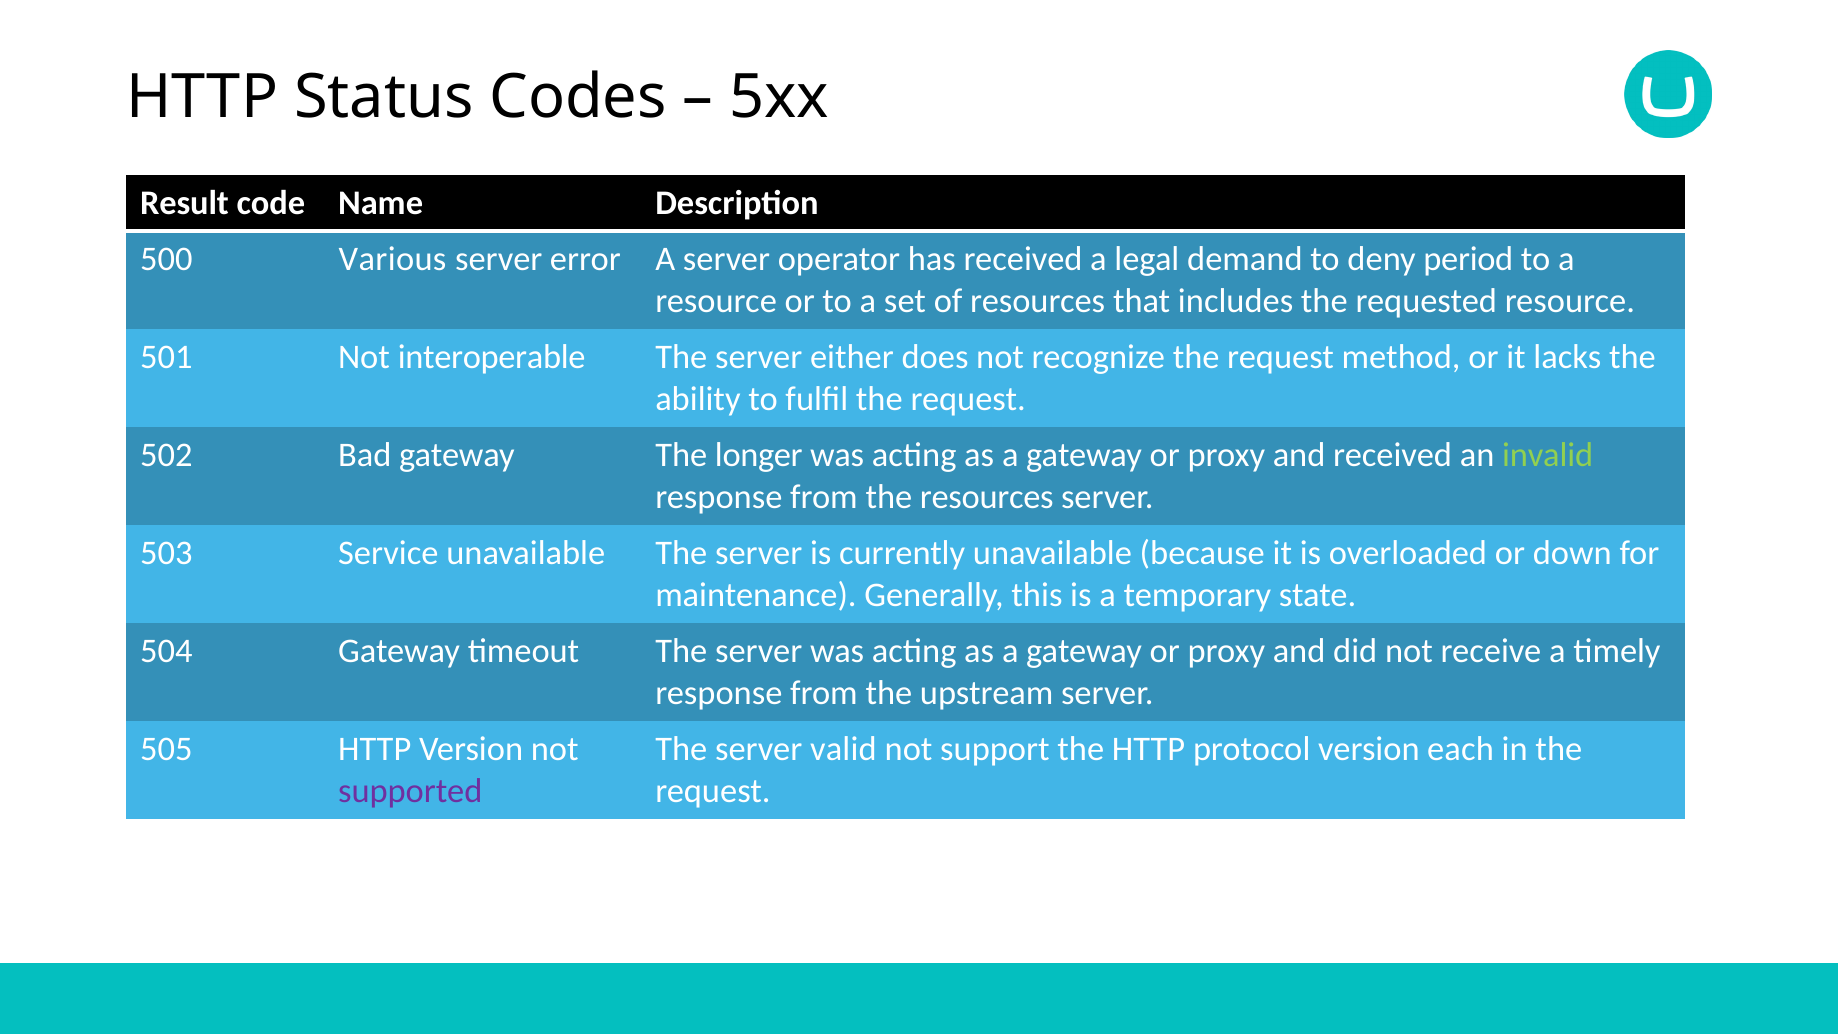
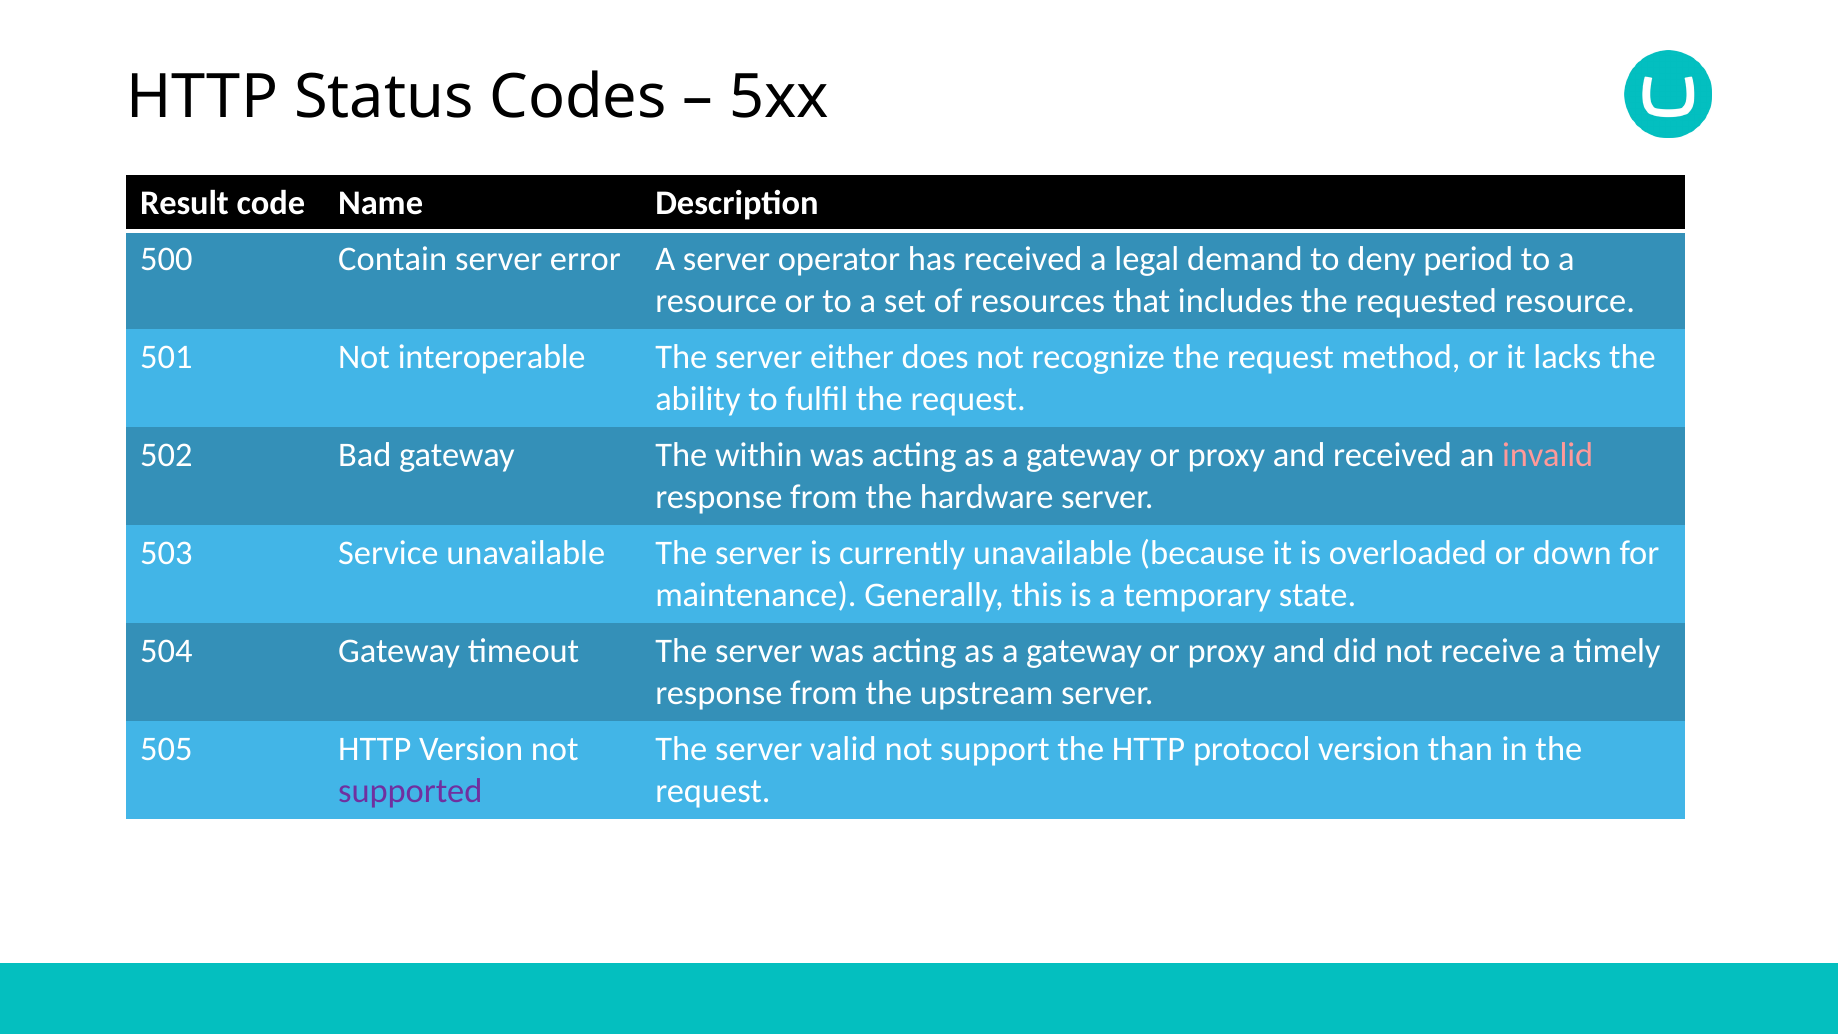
Various: Various -> Contain (393, 259)
longer: longer -> within (759, 455)
invalid colour: light green -> pink (1548, 455)
the resources: resources -> hardware (987, 497)
each: each -> than (1460, 749)
